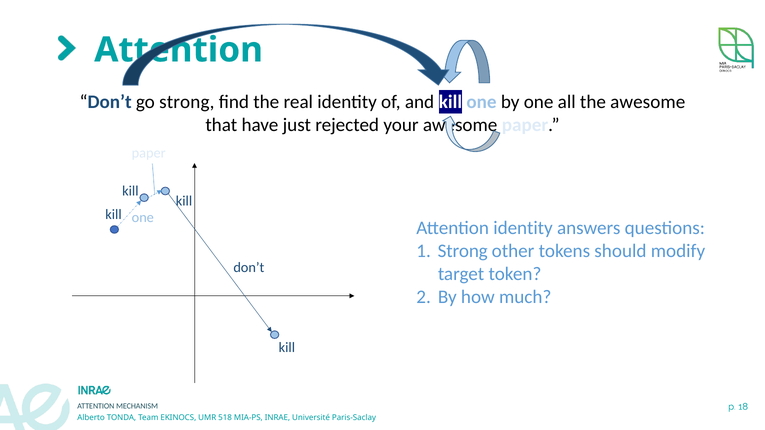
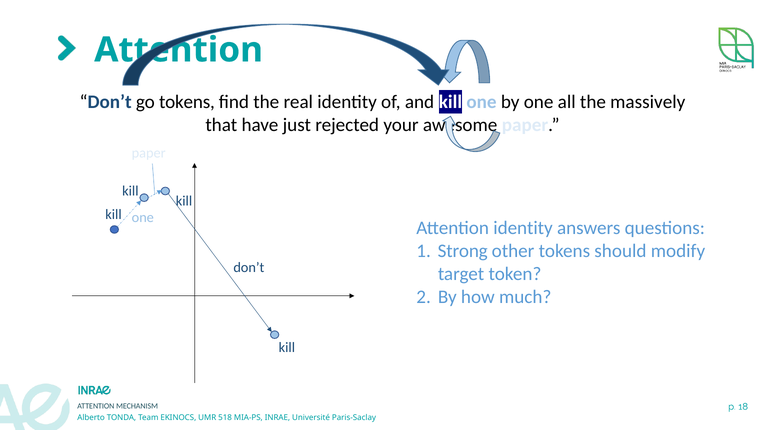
go strong: strong -> tokens (187, 102)
the awesome: awesome -> massively (648, 102)
